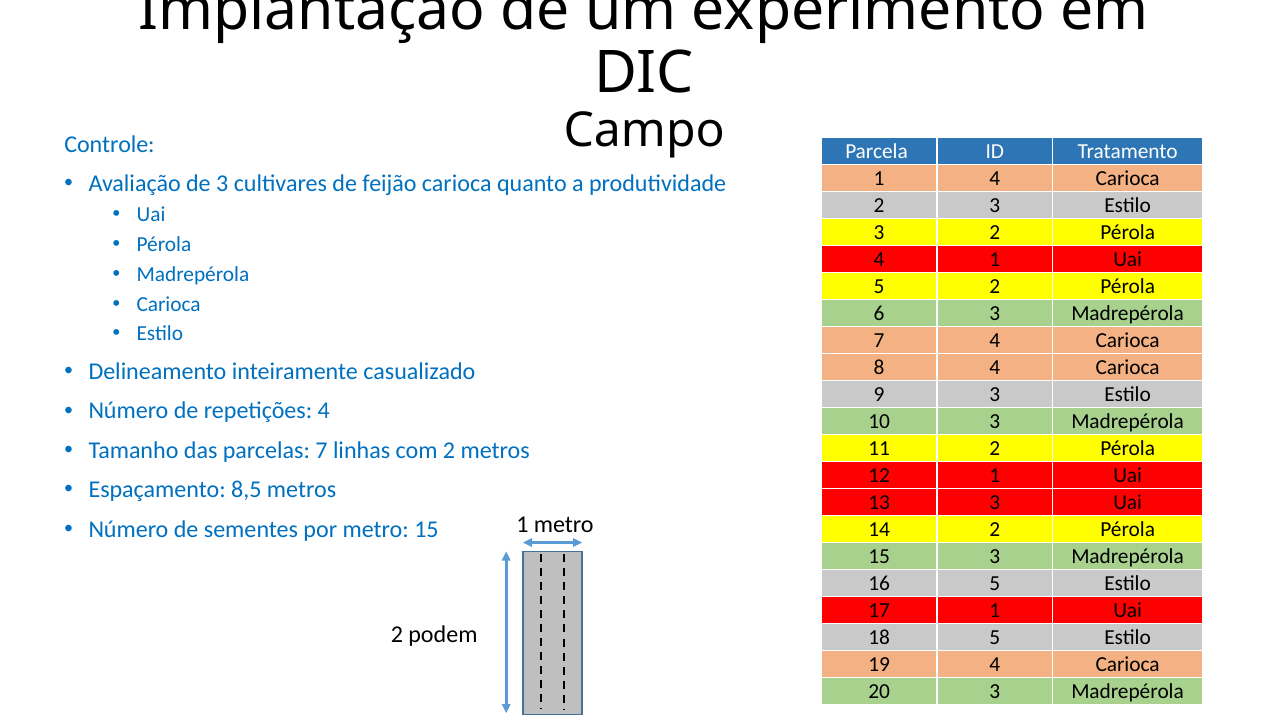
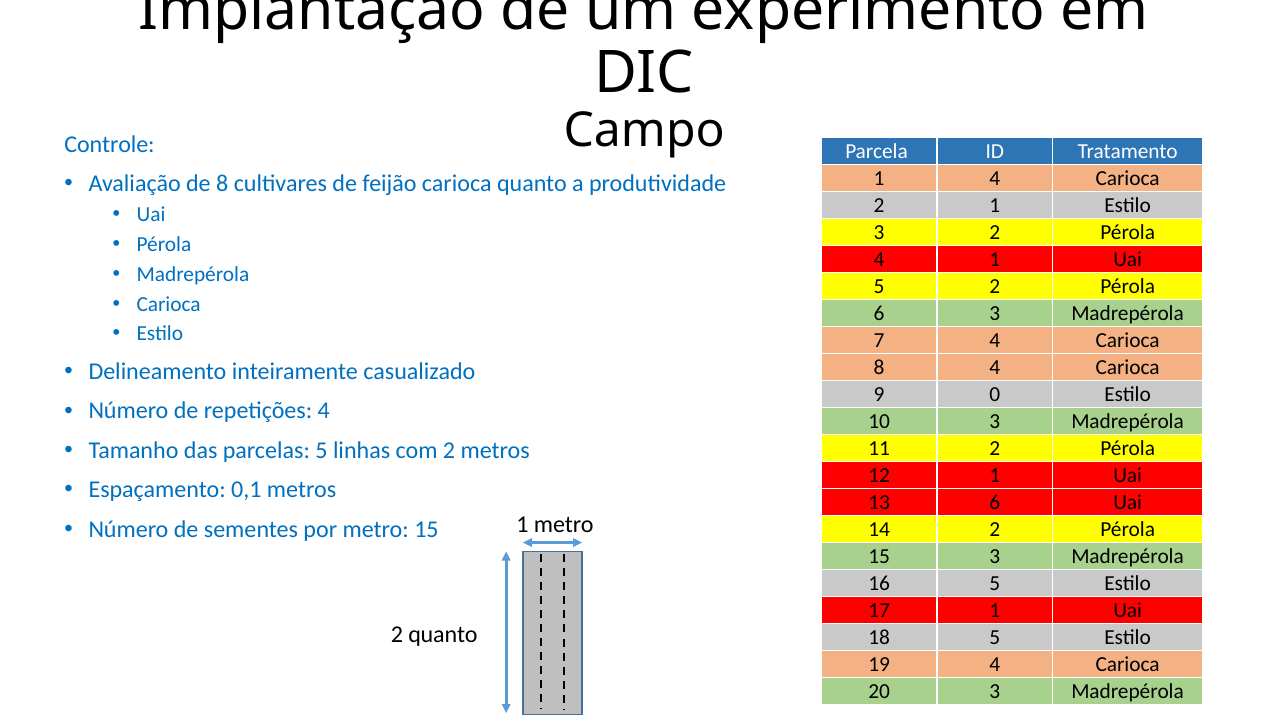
de 3: 3 -> 8 (222, 184)
2 3: 3 -> 1 (995, 206)
9 3: 3 -> 0 (995, 395)
parcelas 7: 7 -> 5 (321, 451)
8,5: 8,5 -> 0,1 (246, 490)
13 3: 3 -> 6 (995, 503)
2 podem: podem -> quanto (443, 635)
